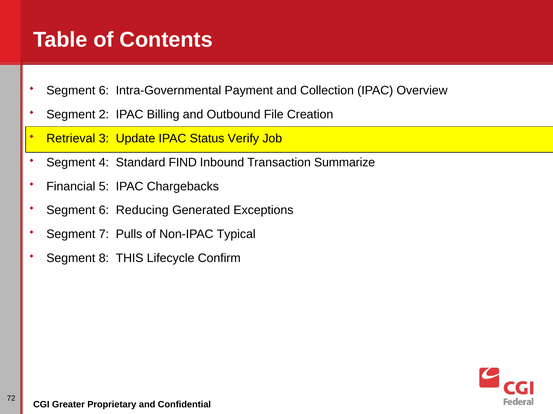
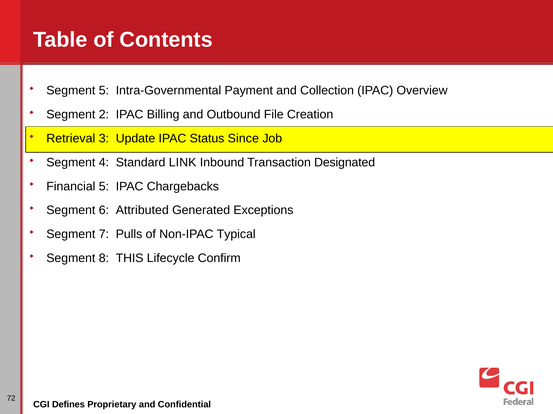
6: 6 -> 5 (104, 91)
Verify: Verify -> Since (243, 139)
FIND: FIND -> LINK (183, 163)
Summarize: Summarize -> Designated (345, 163)
Reducing: Reducing -> Attributed (142, 211)
Greater: Greater -> Defines (68, 405)
